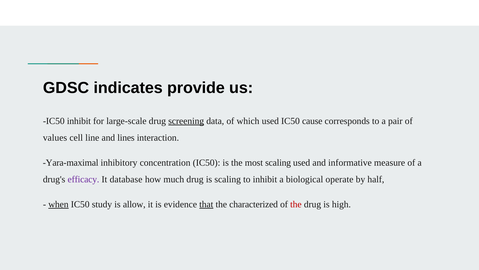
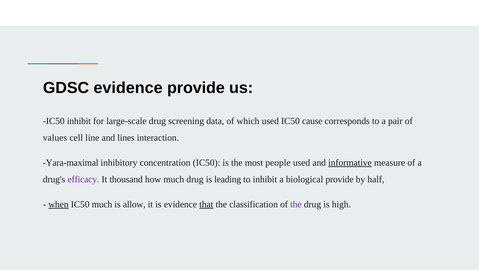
GDSC indicates: indicates -> evidence (128, 88)
screening underline: present -> none (186, 121)
most scaling: scaling -> people (278, 162)
informative underline: none -> present (350, 162)
database: database -> thousand (126, 179)
is scaling: scaling -> leading (228, 179)
biological operate: operate -> provide (340, 179)
IC50 study: study -> much (102, 204)
characterized: characterized -> classification (254, 204)
the colour: red -> purple (296, 204)
